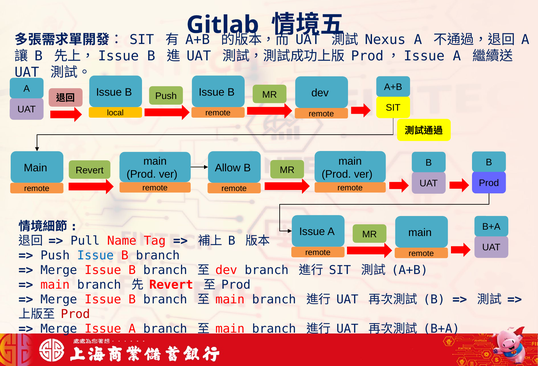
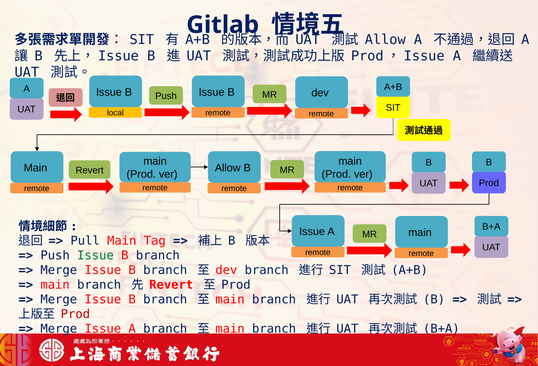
Nexus: Nexus -> Allow (385, 40)
Pull Name: Name -> Main (122, 241)
Issue colour: blue -> green (95, 256)
